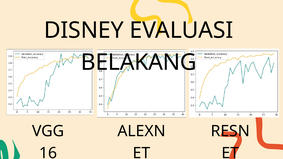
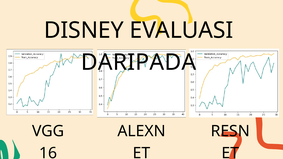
BELAKANG: BELAKANG -> DARIPADA (138, 62)
